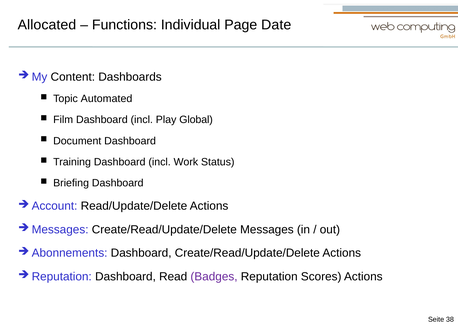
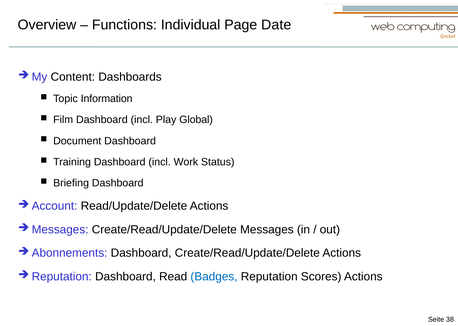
Allocated: Allocated -> Overview (47, 25)
Automated: Automated -> Information (107, 99)
Badges colour: purple -> blue (214, 276)
